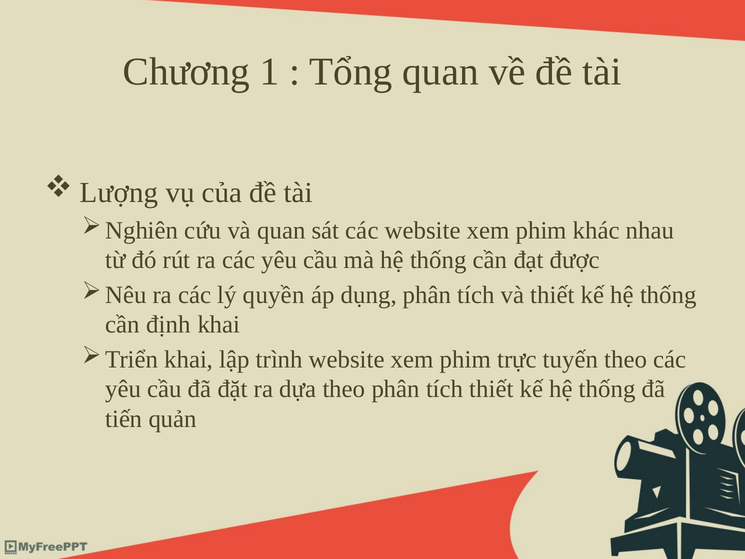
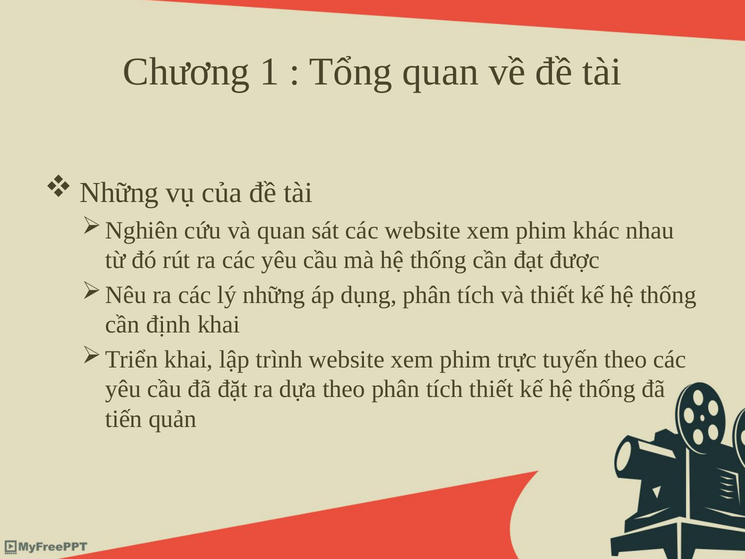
Lượng: Lượng -> Những (119, 193)
lý quyền: quyền -> những (274, 295)
